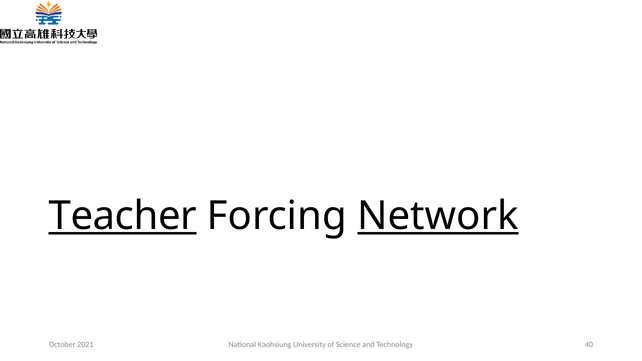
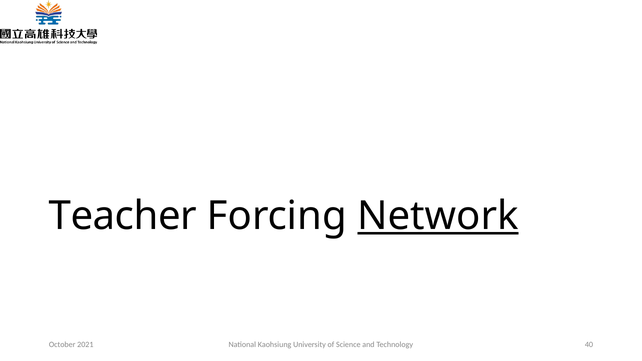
Teacher underline: present -> none (123, 216)
